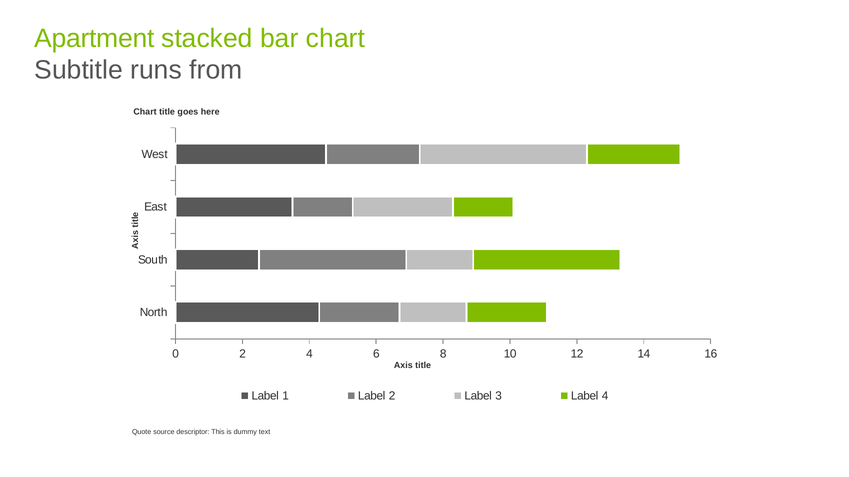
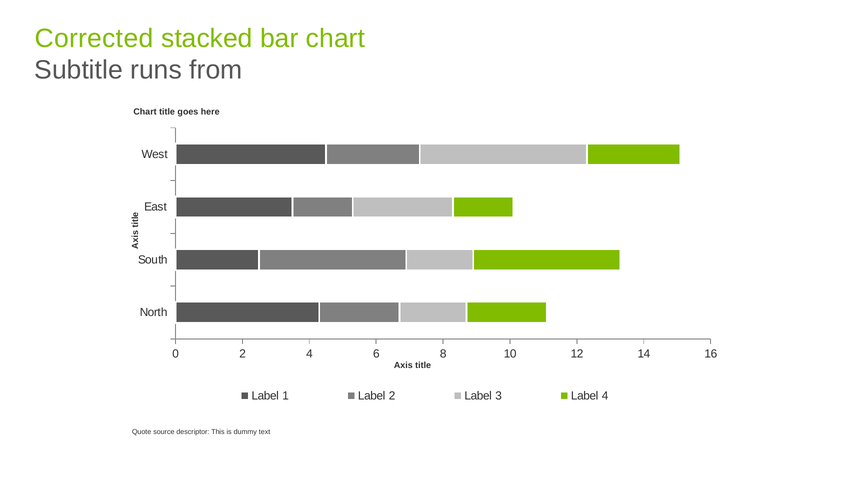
Apartment: Apartment -> Corrected (94, 38)
